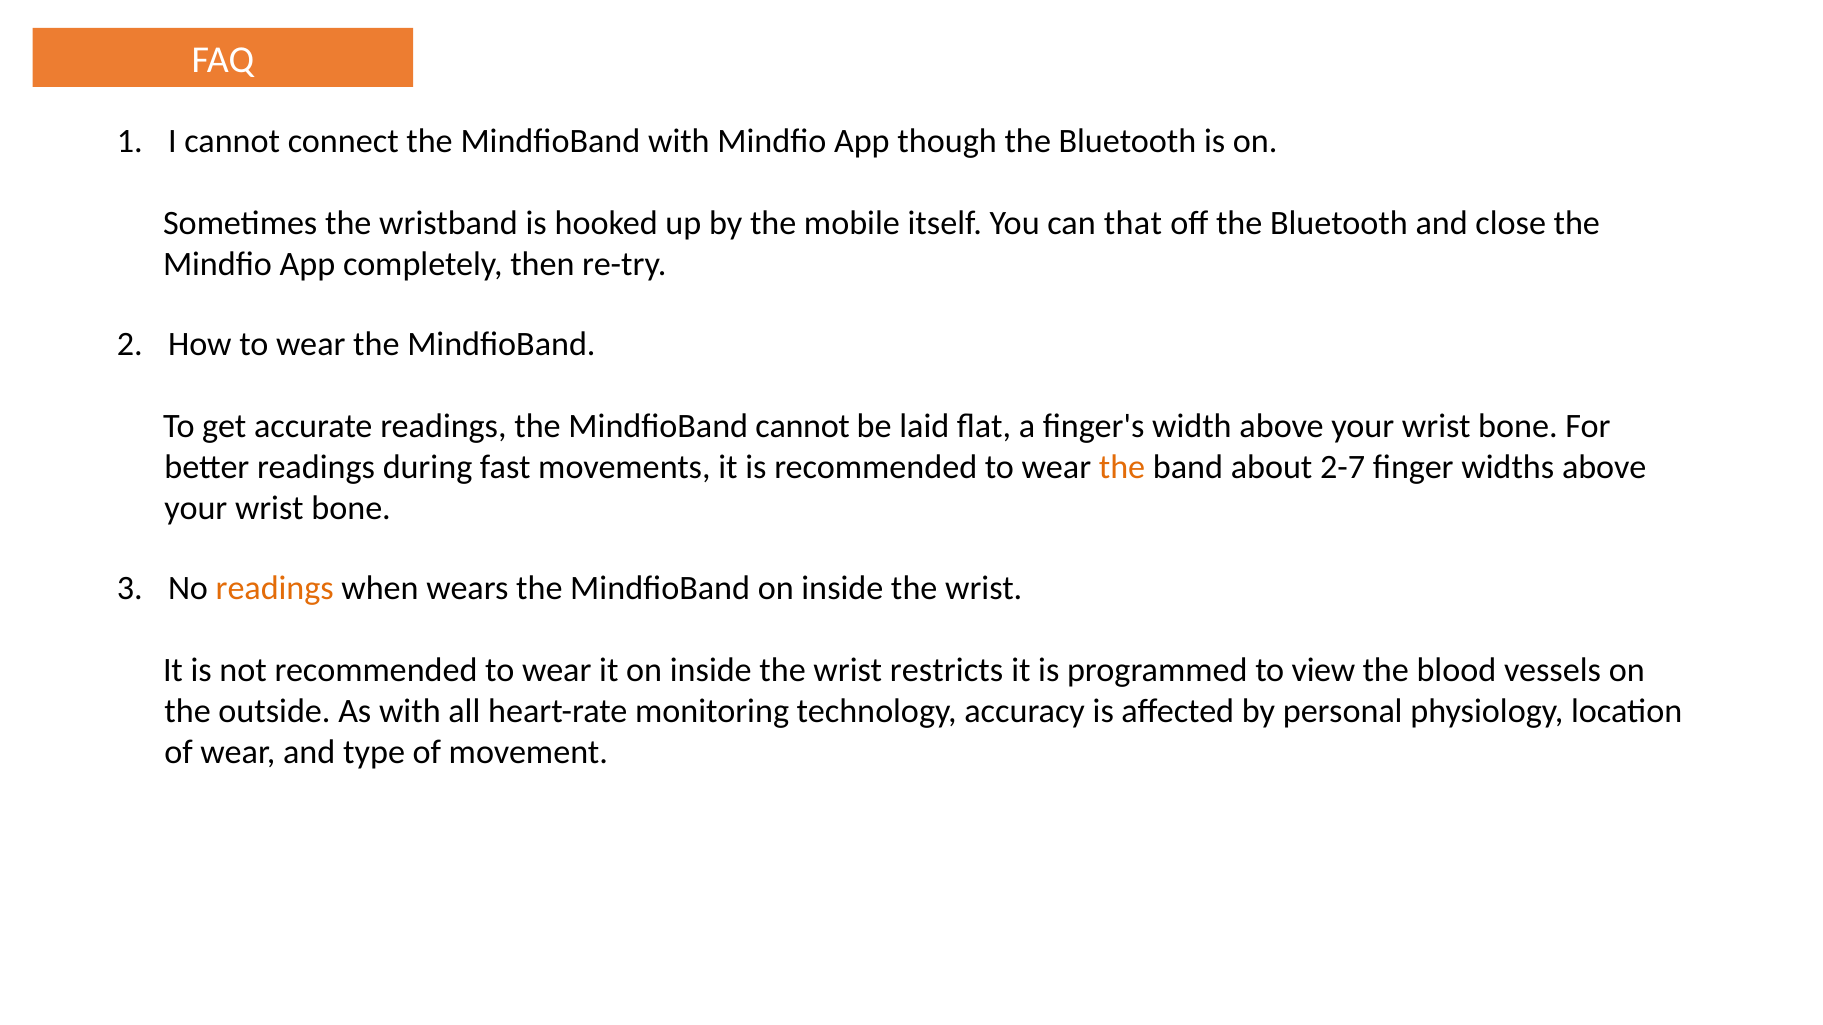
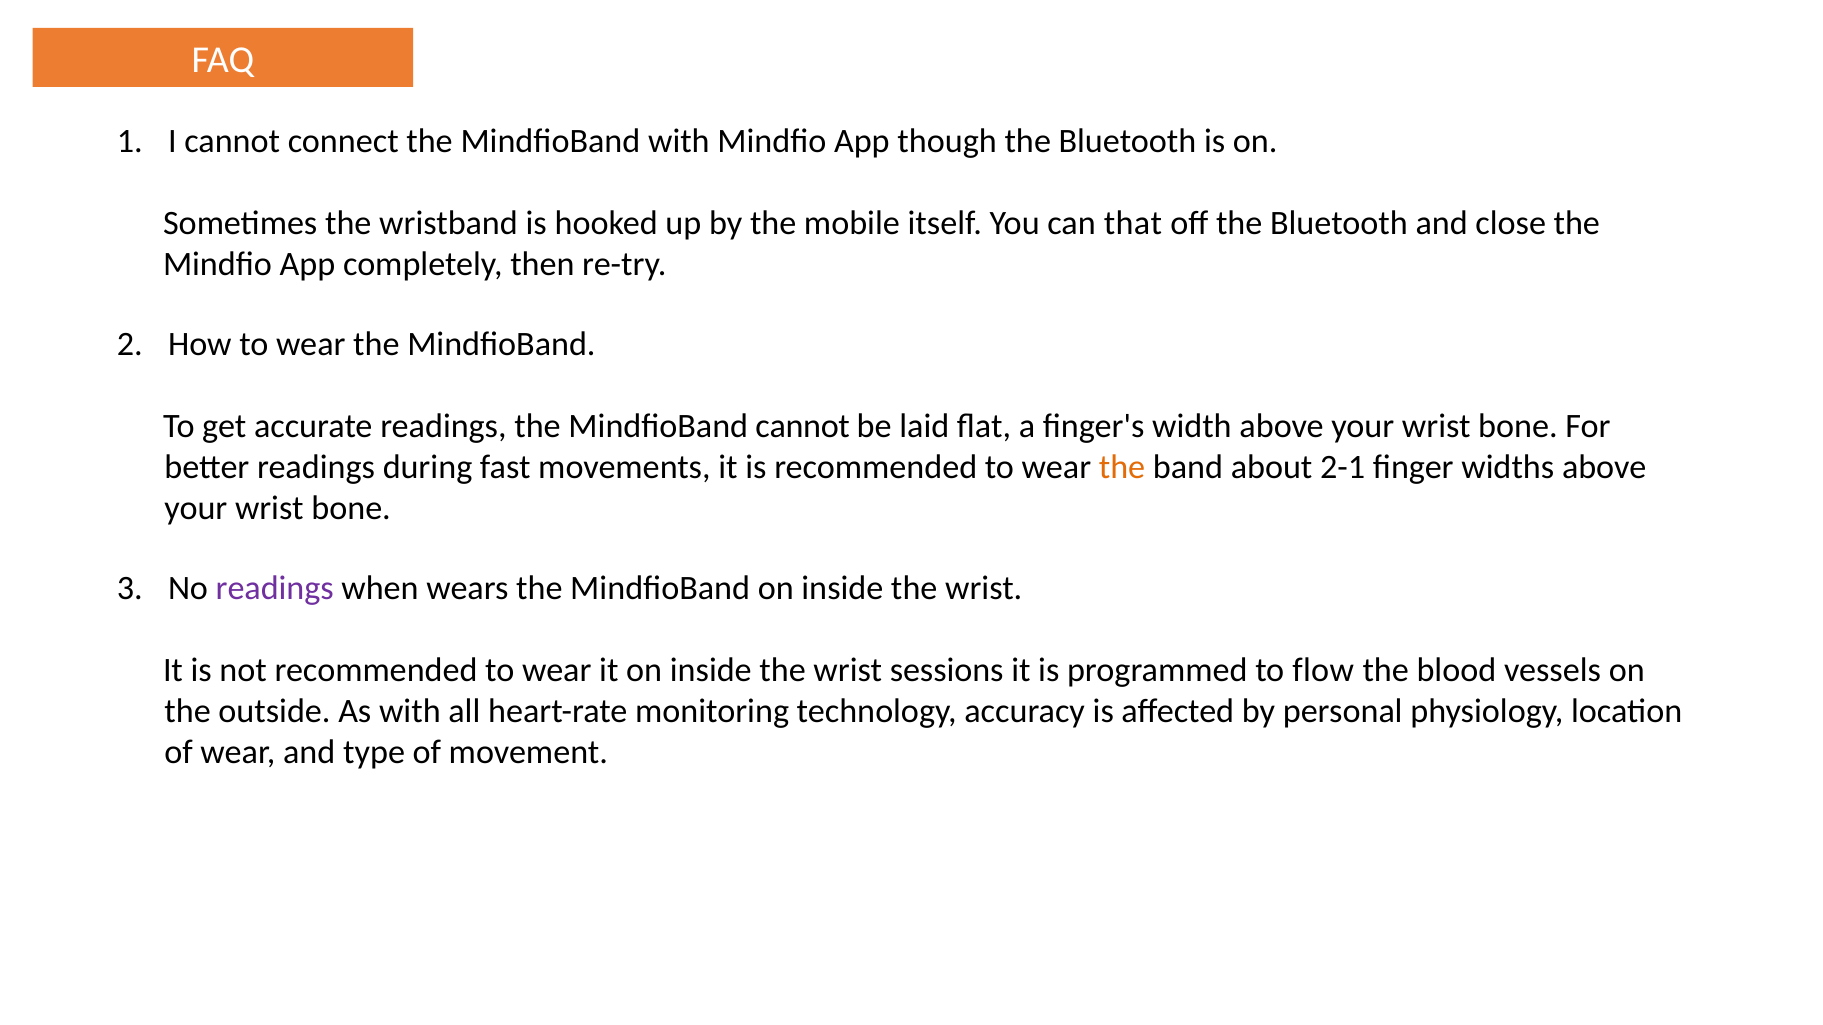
2-7: 2-7 -> 2-1 (1343, 467)
readings colour: orange -> purple (275, 589)
restricts: restricts -> sessions (947, 671)
view: view -> flow (1323, 671)
